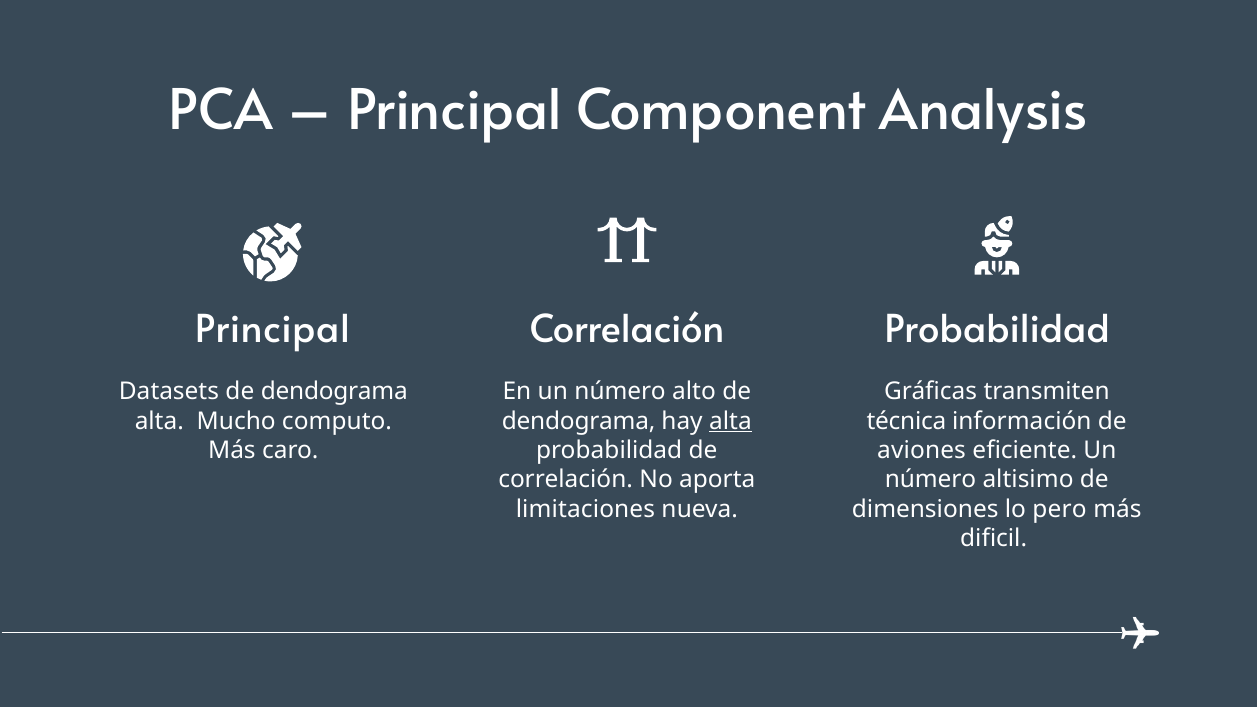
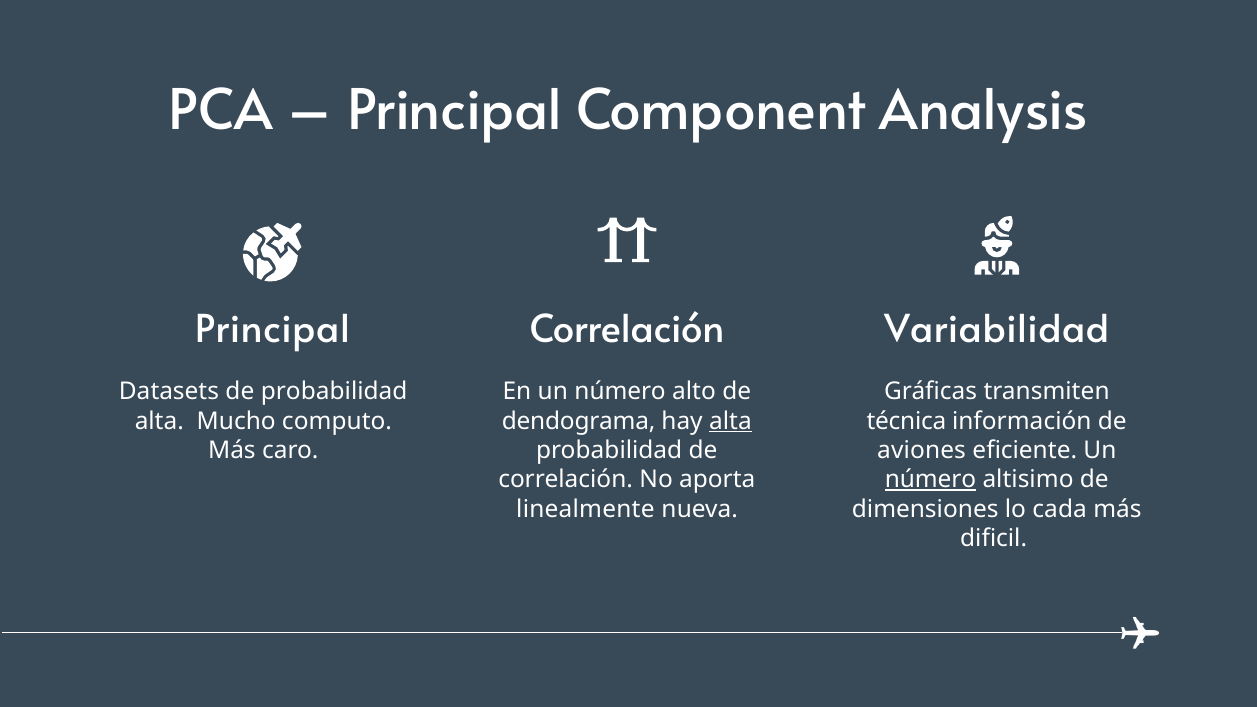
Correlación Probabilidad: Probabilidad -> Variabilidad (997, 330)
Datasets de dendograma: dendograma -> probabilidad (334, 392)
número underline: none -> present (930, 480)
limitaciones: limitaciones -> linealmente (585, 509)
pero: pero -> cada (1060, 509)
